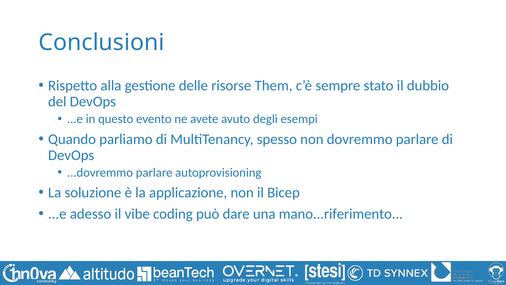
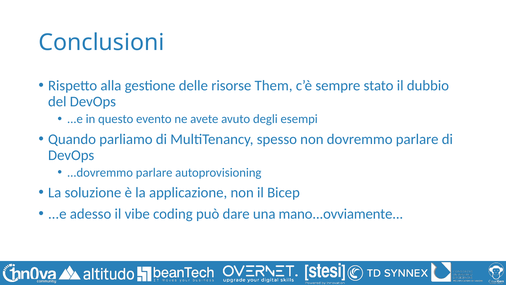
mano...riferimento: mano...riferimento -> mano...ovviamente (341, 214)
